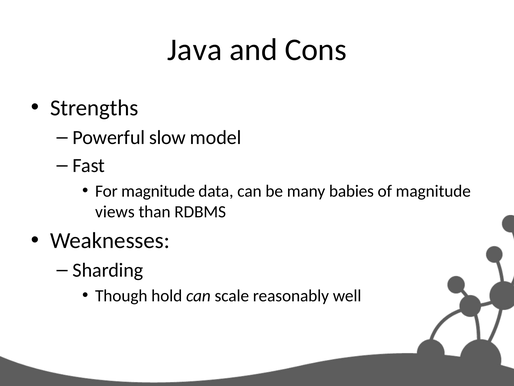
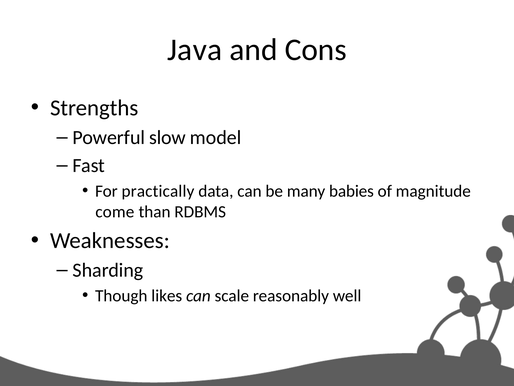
For magnitude: magnitude -> practically (158, 191)
views: views -> come (115, 211)
hold: hold -> likes (167, 295)
